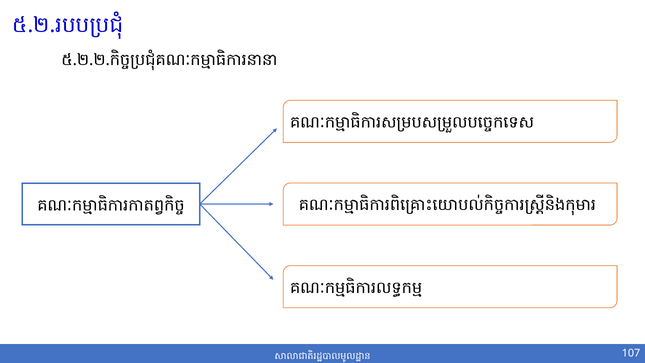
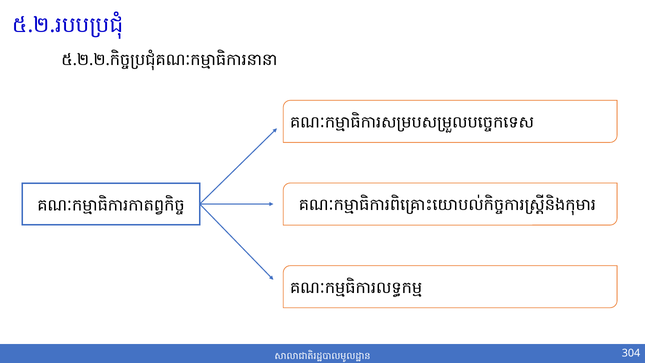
107: 107 -> 304 (631, 353)
